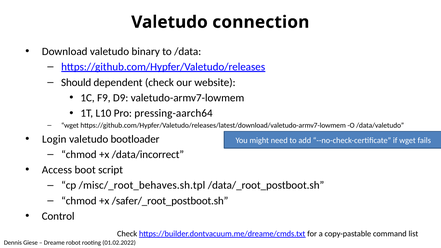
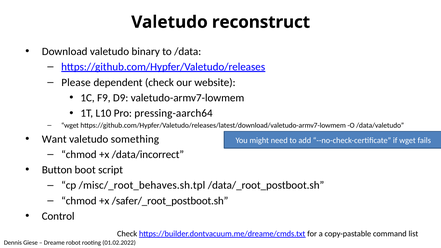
connection: connection -> reconstruct (261, 22)
Should: Should -> Please (76, 82)
Login: Login -> Want (54, 139)
bootloader: bootloader -> something (135, 139)
Access: Access -> Button (57, 170)
